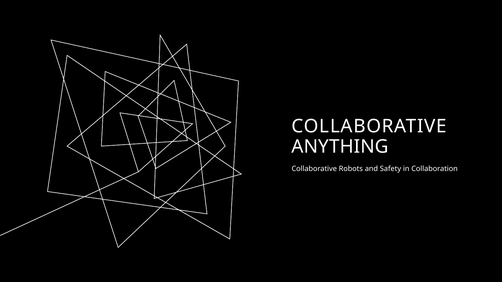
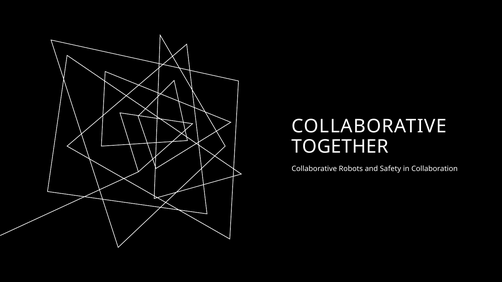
ANYTHING: ANYTHING -> TOGETHER (340, 147)
